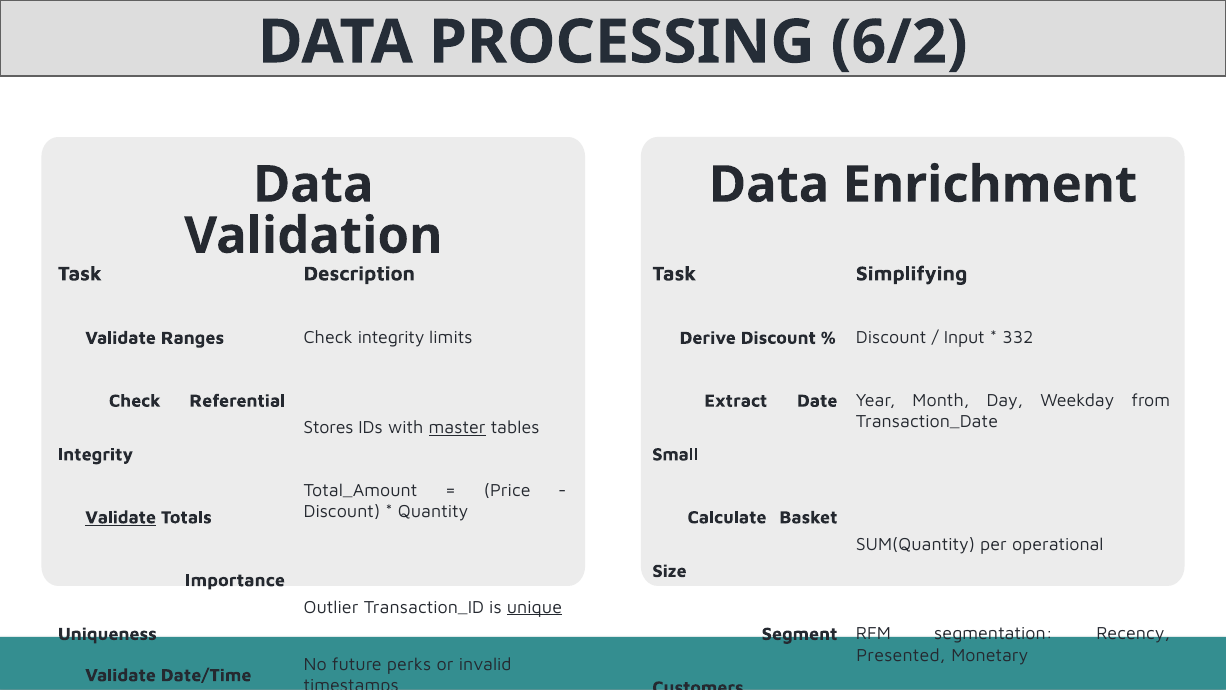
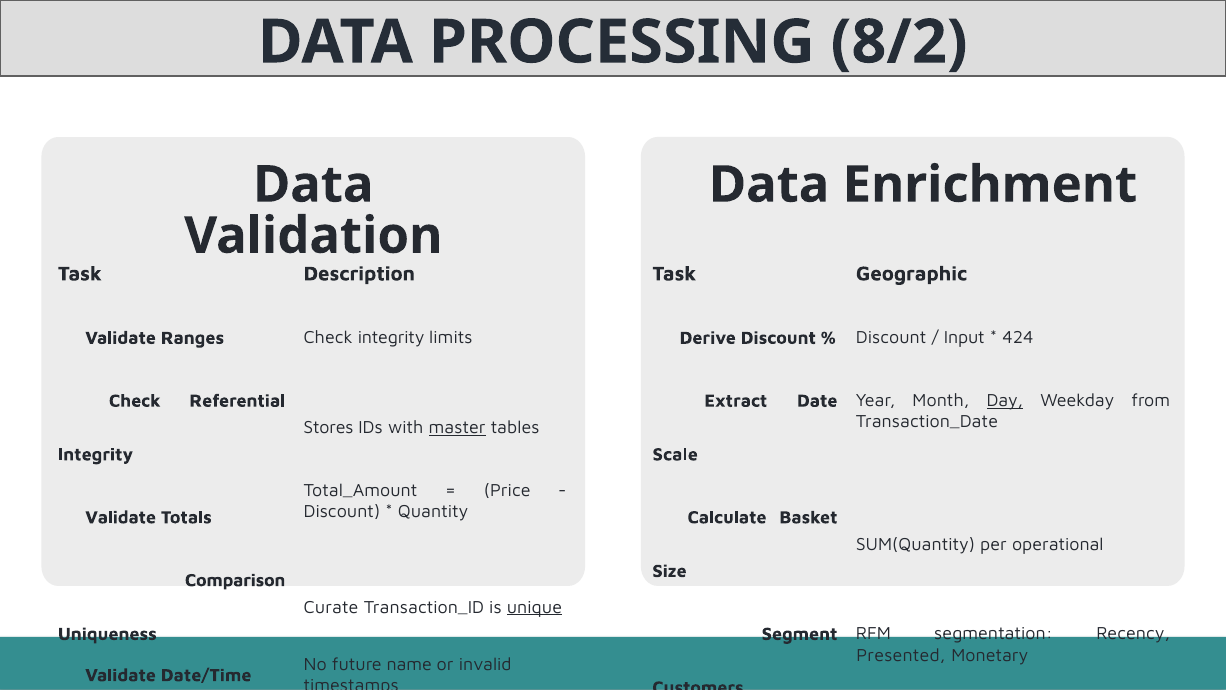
6/2: 6/2 -> 8/2 (899, 42)
Simplifying: Simplifying -> Geographic (912, 273)
332: 332 -> 424 (1018, 338)
Day underline: none -> present (1005, 401)
Small: Small -> Scale (675, 454)
Validate underline: present -> none (121, 517)
Importance: Importance -> Comparison (235, 580)
Outlier: Outlier -> Curate (331, 607)
perks: perks -> name (409, 664)
